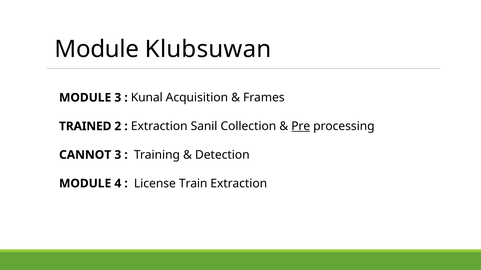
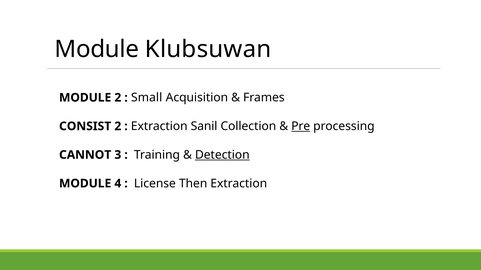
MODULE 3: 3 -> 2 (118, 98)
Kunal: Kunal -> Small (147, 98)
TRAINED: TRAINED -> CONSIST (85, 126)
Detection underline: none -> present (222, 155)
Train: Train -> Then (193, 184)
